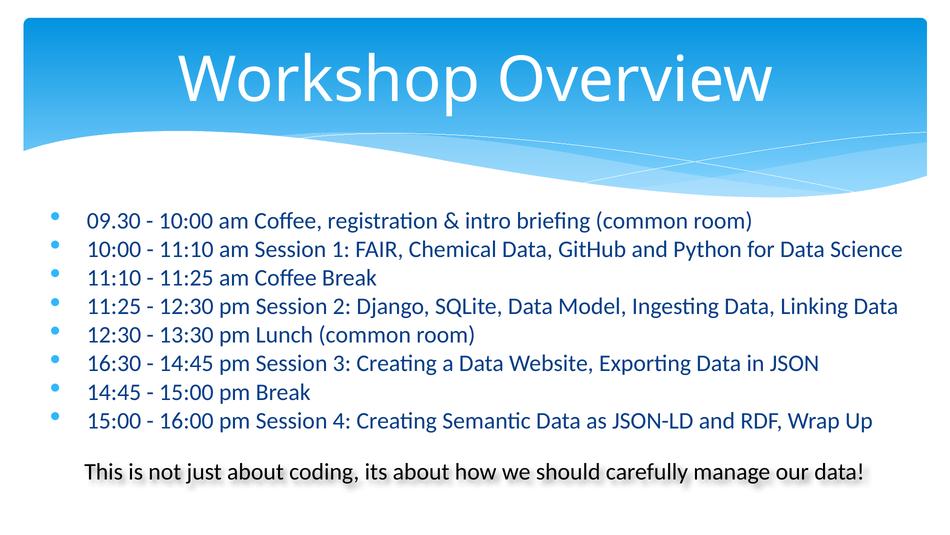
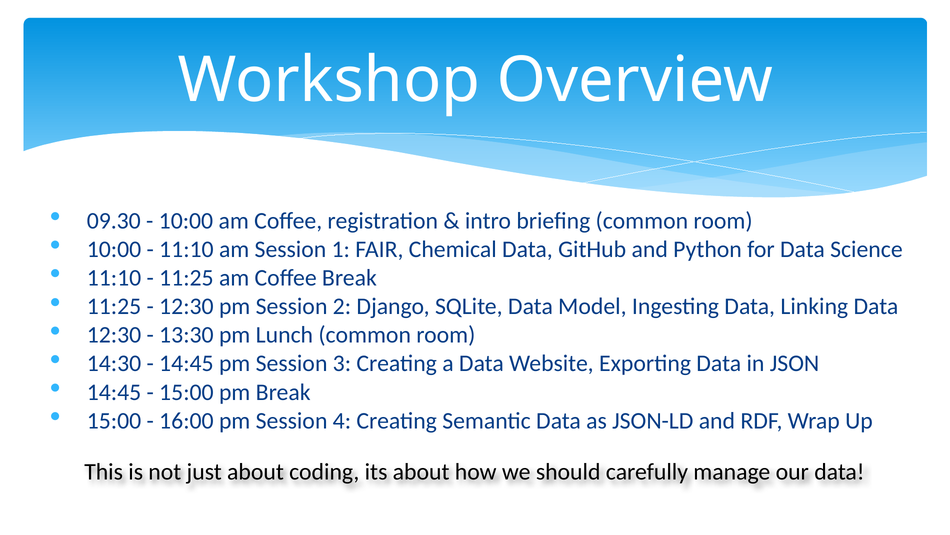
16:30: 16:30 -> 14:30 (114, 363)
